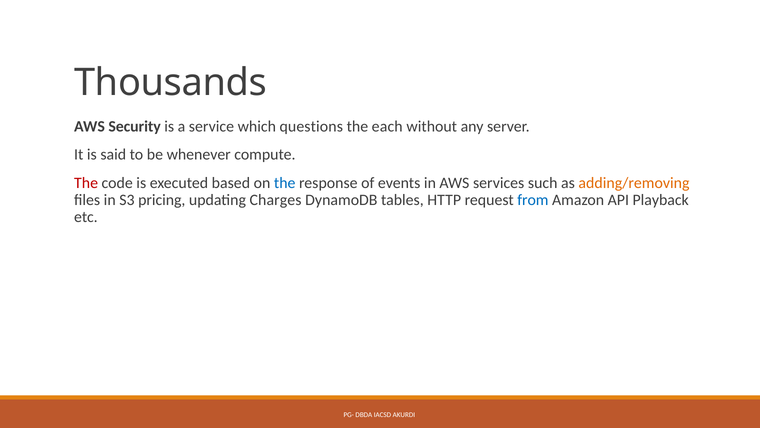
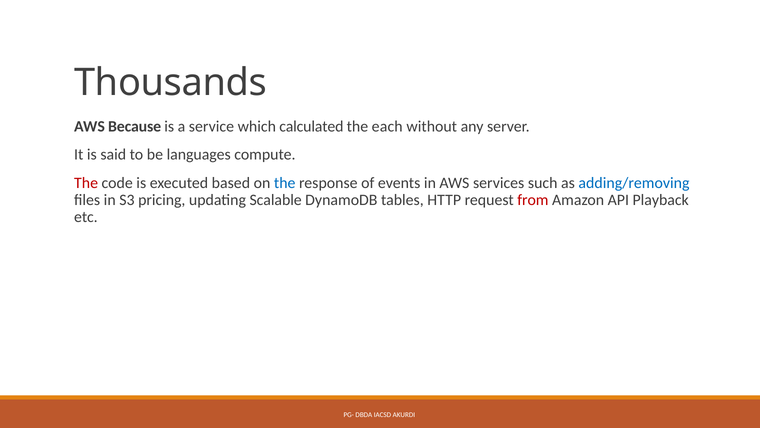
Security: Security -> Because (135, 126)
questions: questions -> calculated (311, 126)
whenever: whenever -> languages (199, 155)
adding/removing colour: orange -> blue (634, 183)
Charges: Charges -> Scalable (276, 200)
from colour: blue -> red (533, 200)
